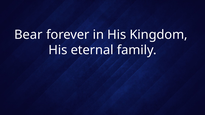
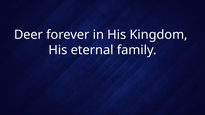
Bear: Bear -> Deer (28, 35)
